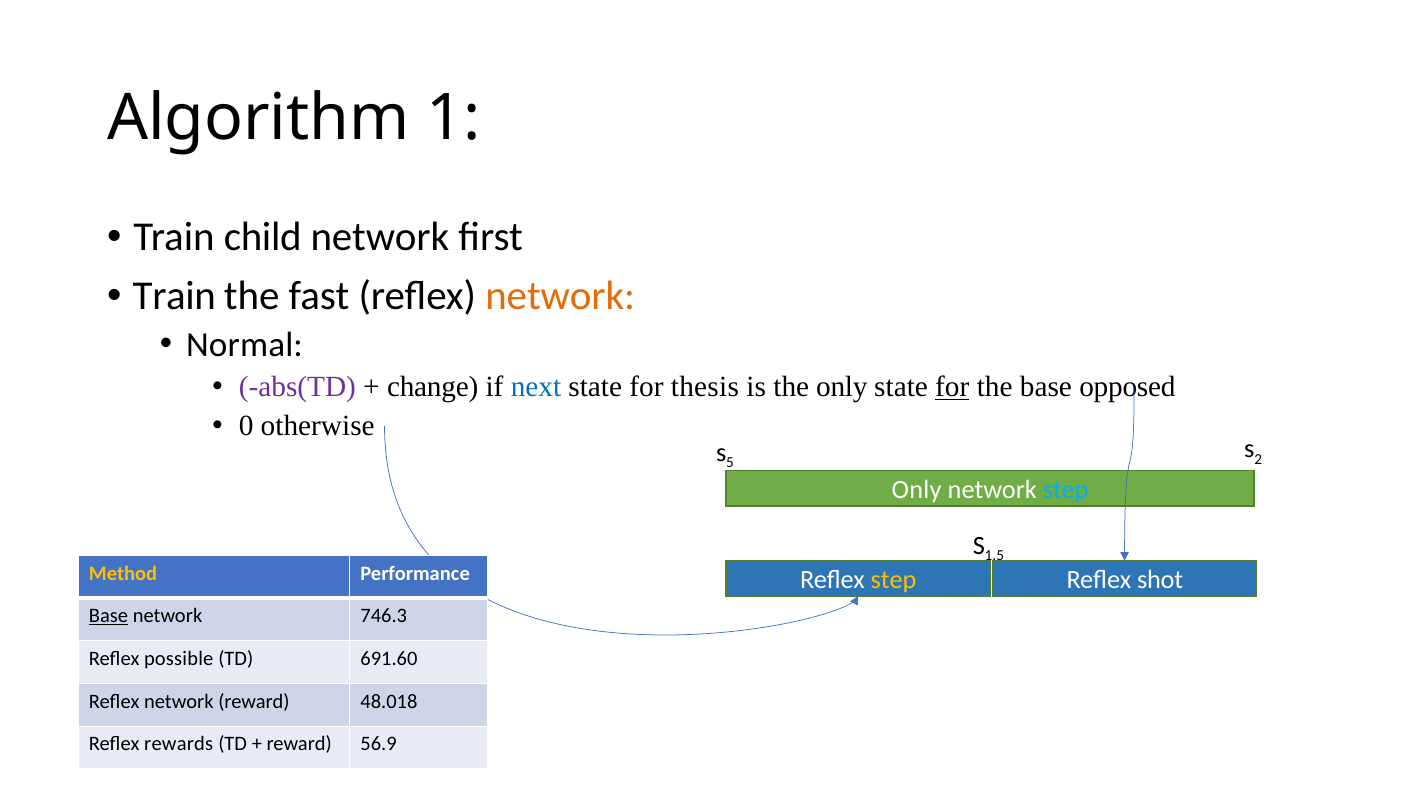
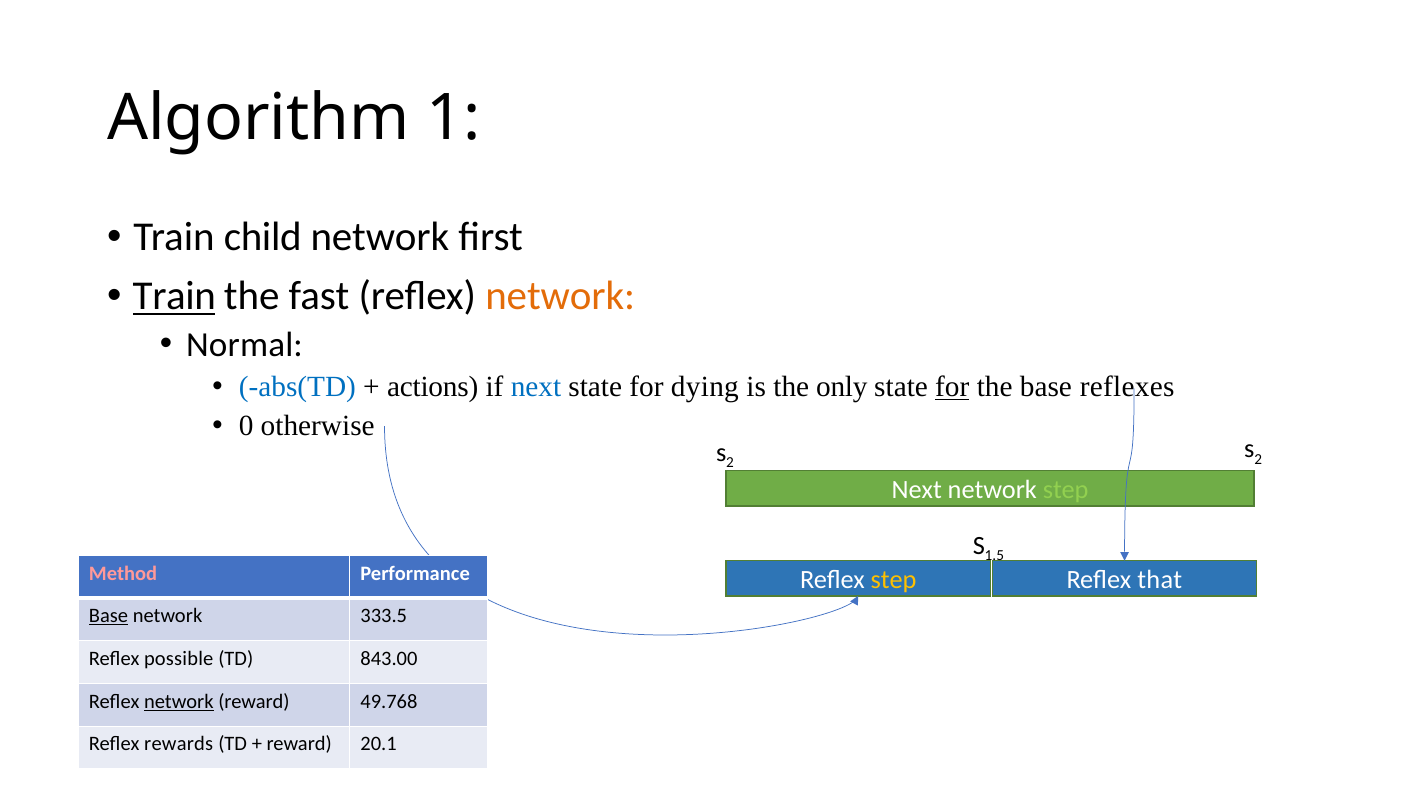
Train underline: none -> present (174, 296)
abs(TD colour: purple -> blue (297, 387)
change: change -> actions (433, 387)
thesis: thesis -> dying (705, 387)
opposed: opposed -> reflexes (1127, 387)
5: 5 -> 2 (730, 463)
Only: Only -> Next (917, 490)
step colour: light blue -> light green (1066, 490)
Method colour: yellow -> pink (123, 574)
shot: shot -> that (1160, 580)
746.3: 746.3 -> 333.5 (384, 616)
691.60: 691.60 -> 843.00 (389, 659)
network underline: none -> present (179, 702)
48.018: 48.018 -> 49.768 (389, 702)
56.9: 56.9 -> 20.1 (379, 744)
